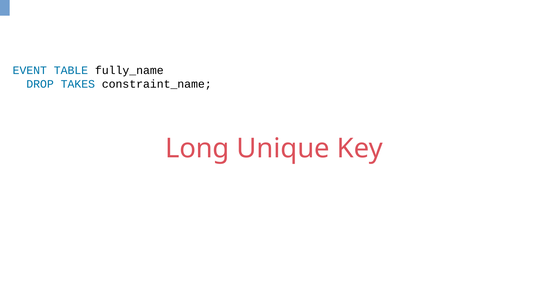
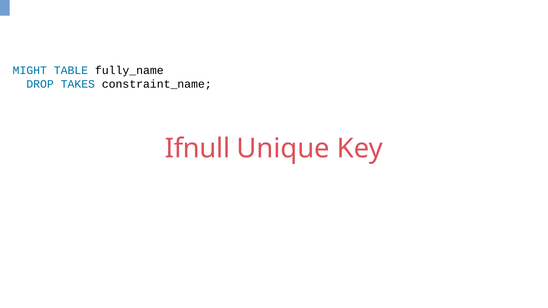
EVENT: EVENT -> MIGHT (30, 71)
Long: Long -> Ifnull (197, 149)
